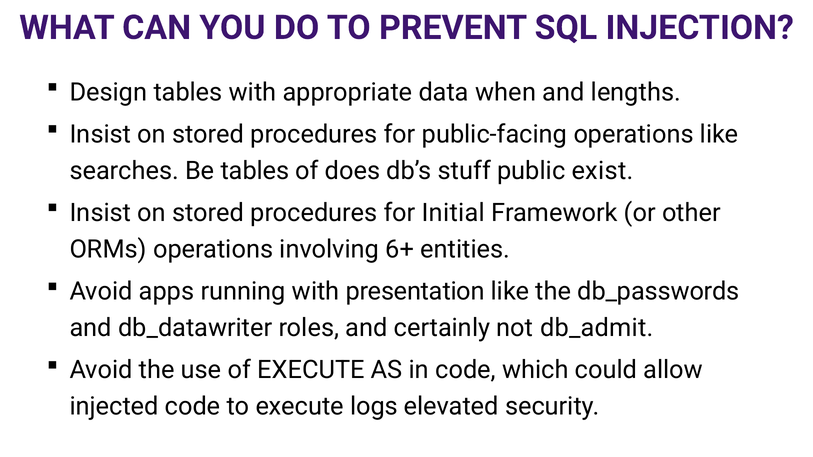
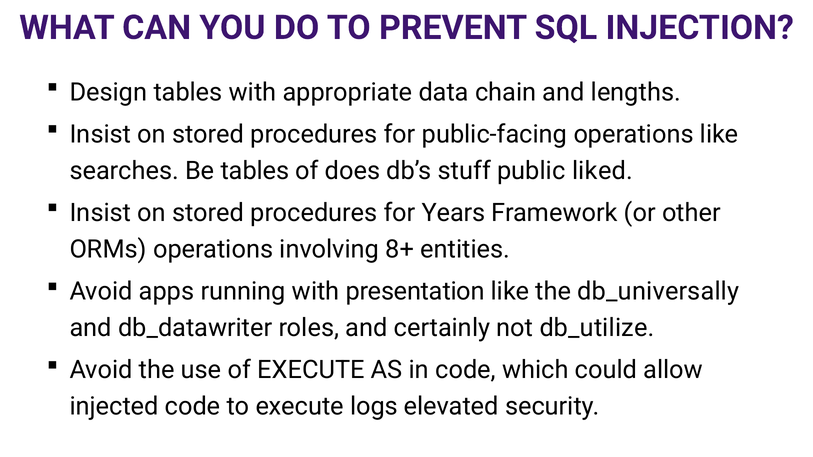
when: when -> chain (506, 92)
exist: exist -> liked (603, 171)
Initial: Initial -> Years (454, 213)
6+: 6+ -> 8+ (400, 249)
db_passwords: db_passwords -> db_universally (658, 291)
db_admit: db_admit -> db_utilize (597, 328)
